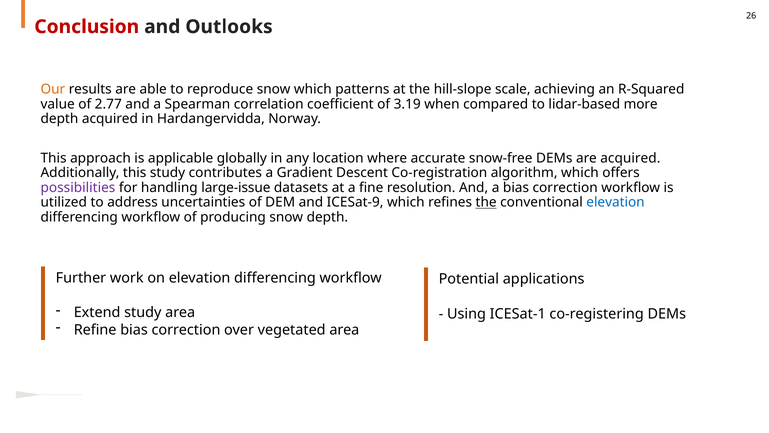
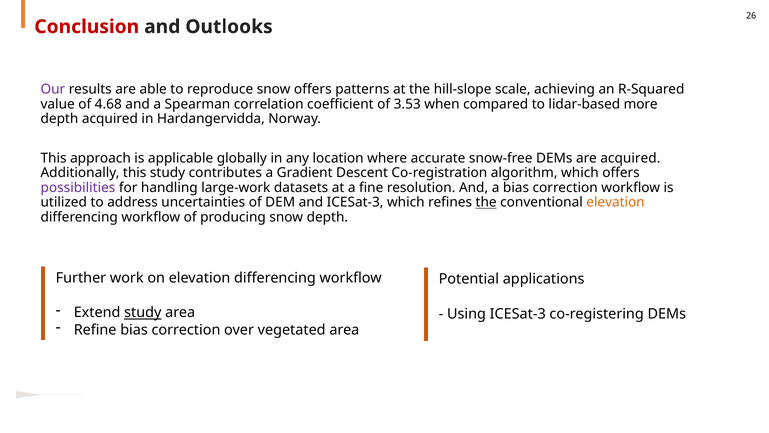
Our colour: orange -> purple (53, 89)
snow which: which -> offers (313, 89)
2.77: 2.77 -> 4.68 (108, 104)
3.19: 3.19 -> 3.53 (407, 104)
large-issue: large-issue -> large-work (236, 187)
and ICESat-9: ICESat-9 -> ICESat-3 (355, 202)
elevation colour: blue -> orange (616, 202)
study underline: none -> present (143, 312)
Using ICESat-1: ICESat-1 -> ICESat-3 (518, 313)
